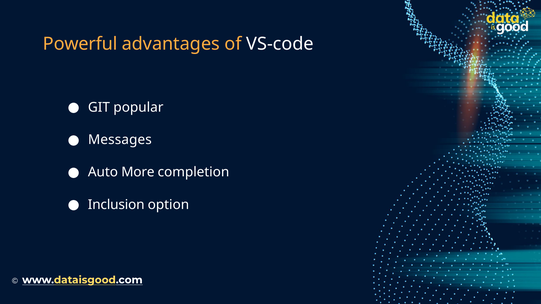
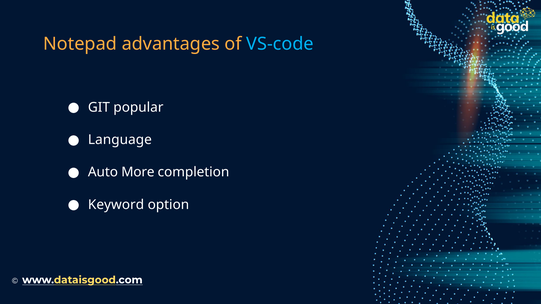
Powerful: Powerful -> Notepad (80, 44)
VS-code colour: white -> light blue (280, 44)
Messages: Messages -> Language (120, 140)
Inclusion: Inclusion -> Keyword (116, 205)
